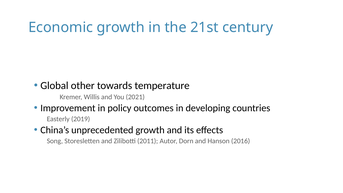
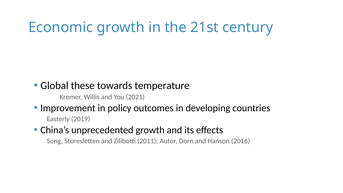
other: other -> these (83, 85)
